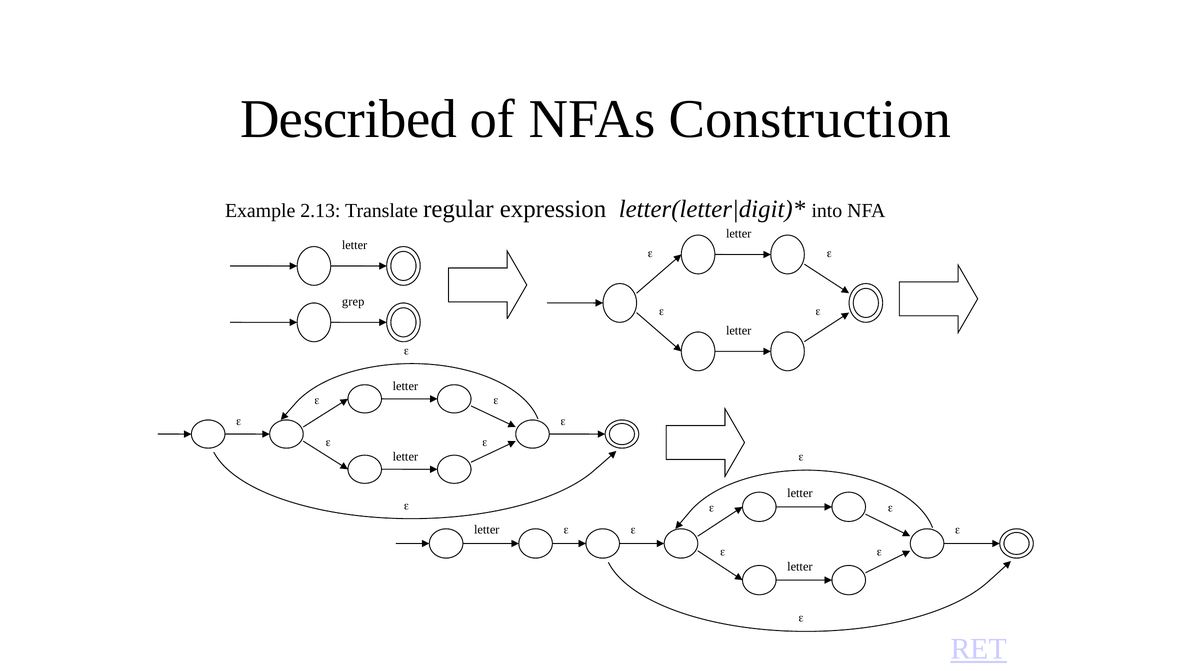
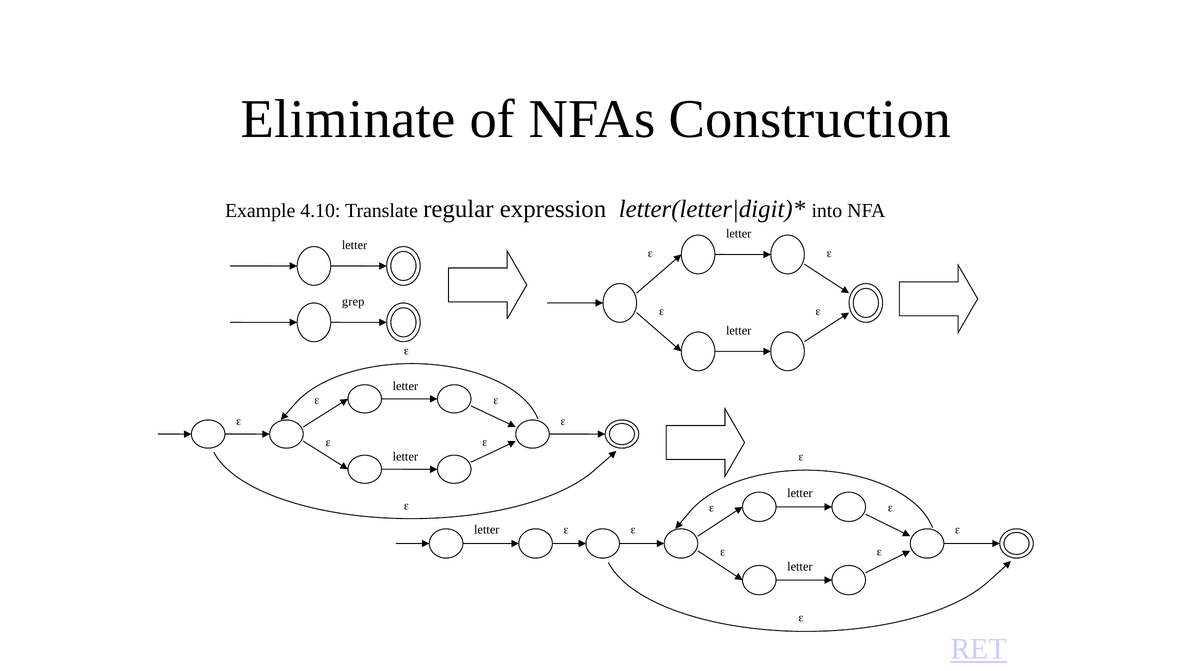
Described: Described -> Eliminate (348, 119)
2.13: 2.13 -> 4.10 (320, 211)
